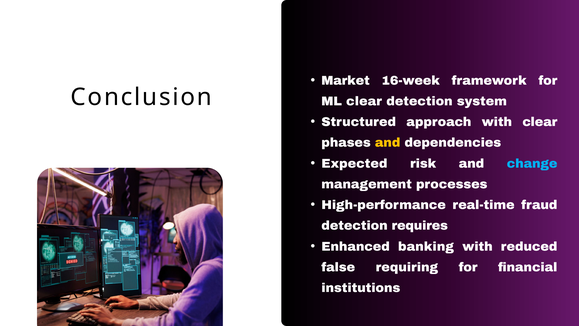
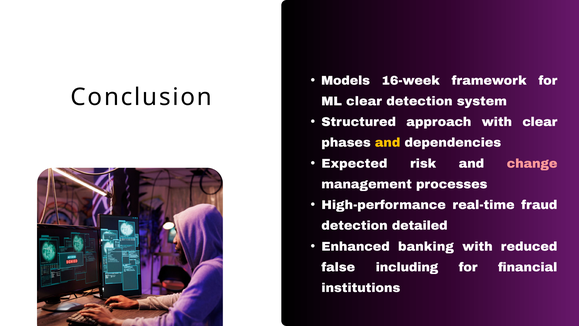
Market: Market -> Models (346, 80)
change colour: light blue -> pink (532, 163)
requires: requires -> detailed (420, 226)
requiring: requiring -> including (407, 267)
